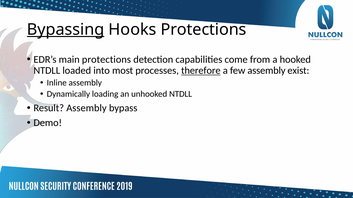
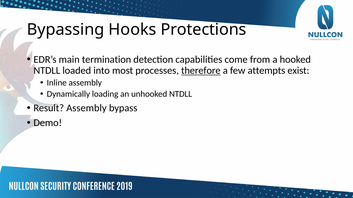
Bypassing underline: present -> none (66, 30)
main protections: protections -> termination (107, 60)
few assembly: assembly -> attempts (266, 71)
